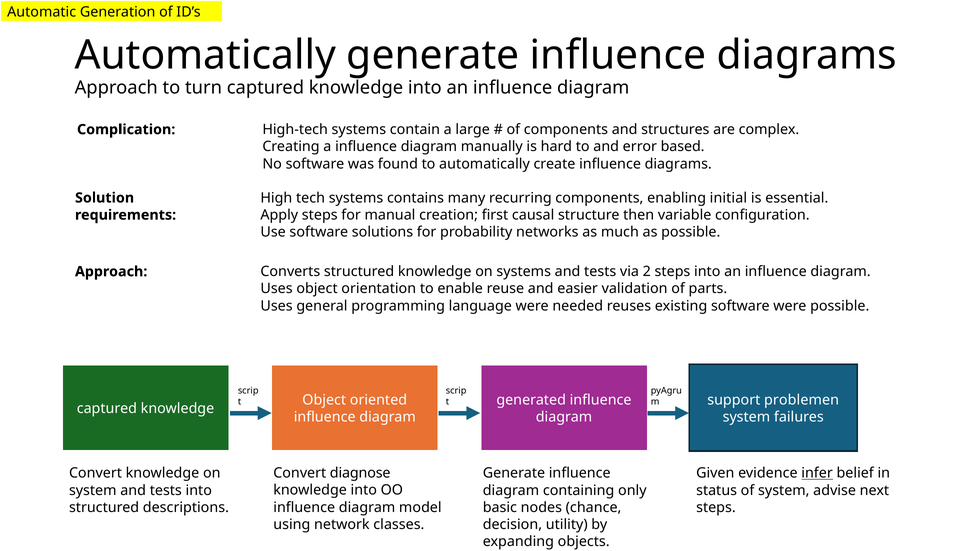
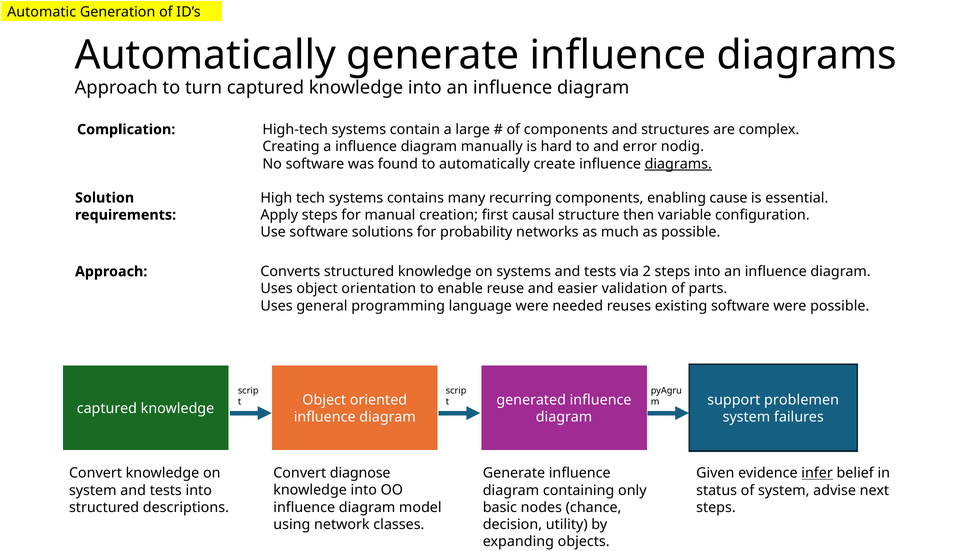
based: based -> nodig (682, 147)
diagrams underline: none -> present (678, 164)
initial: initial -> cause (729, 198)
